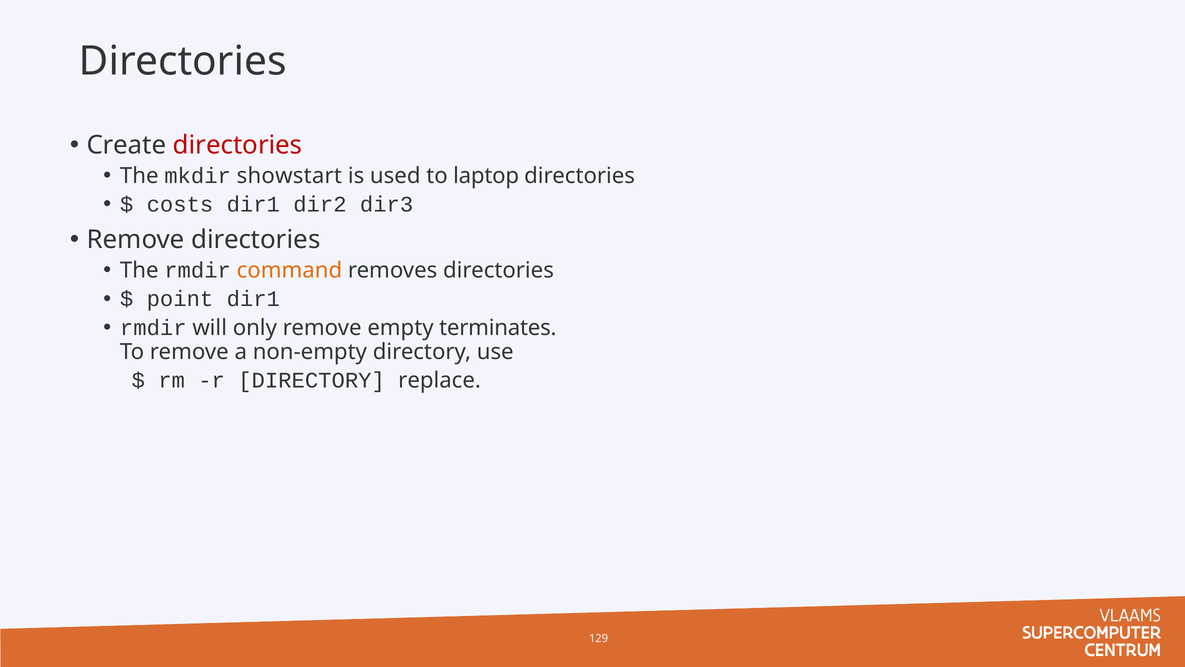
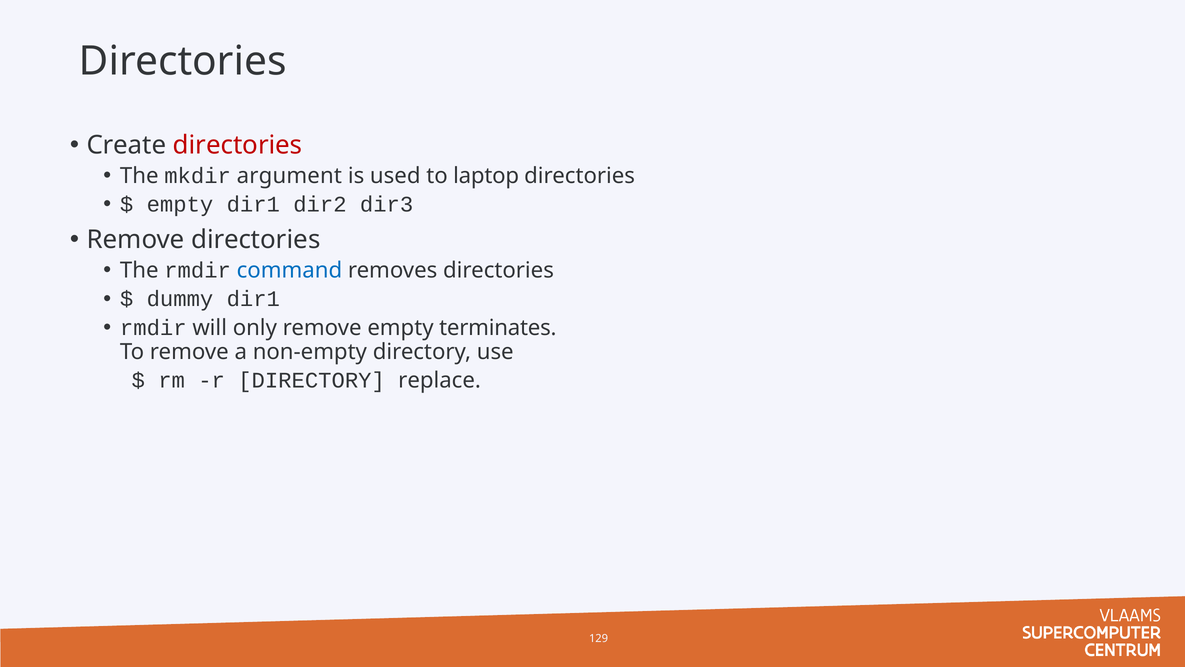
showstart: showstart -> argument (289, 176)
costs: costs -> empty (180, 204)
command colour: orange -> blue (289, 270)
point: point -> dummy (180, 299)
